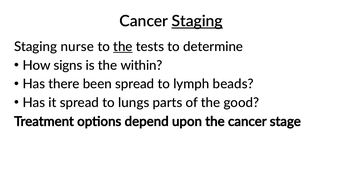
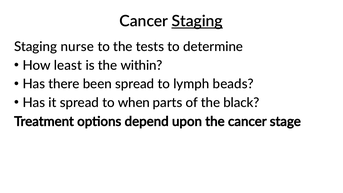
the underline: present -> none (123, 47)
signs: signs -> least (68, 65)
lungs: lungs -> when (134, 103)
good: good -> black (241, 103)
